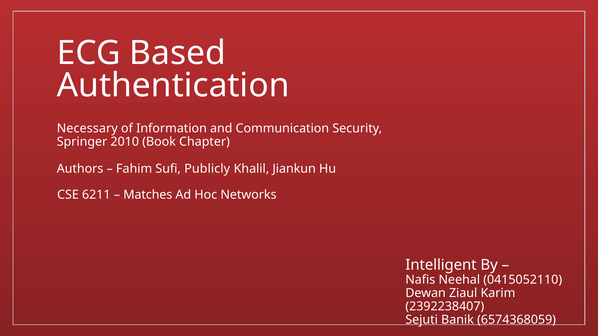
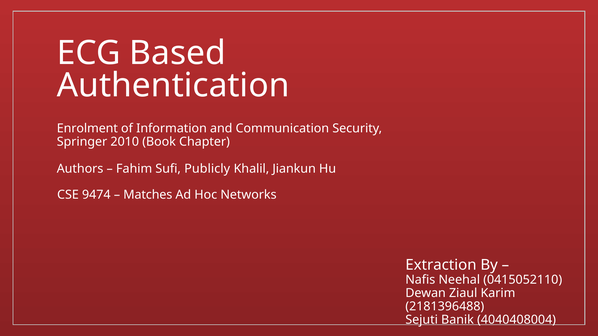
Necessary: Necessary -> Enrolment (87, 128)
6211: 6211 -> 9474 (96, 195)
Intelligent: Intelligent -> Extraction (441, 265)
2392238407: 2392238407 -> 2181396488 (445, 307)
6574368059: 6574368059 -> 4040408004 (517, 320)
